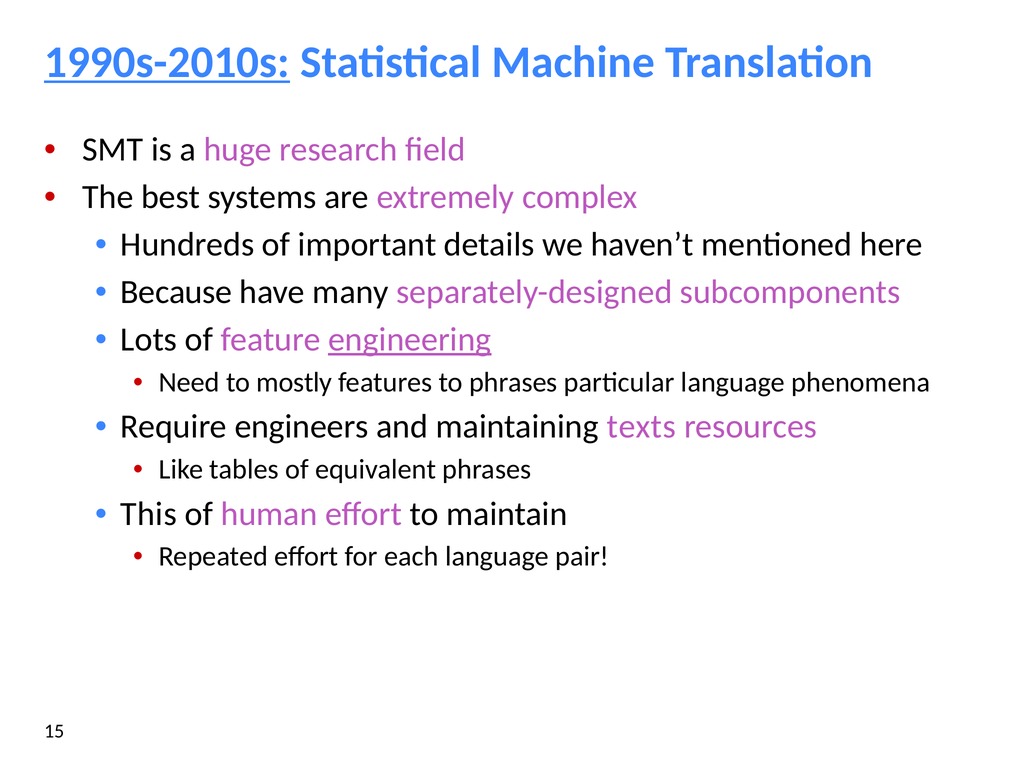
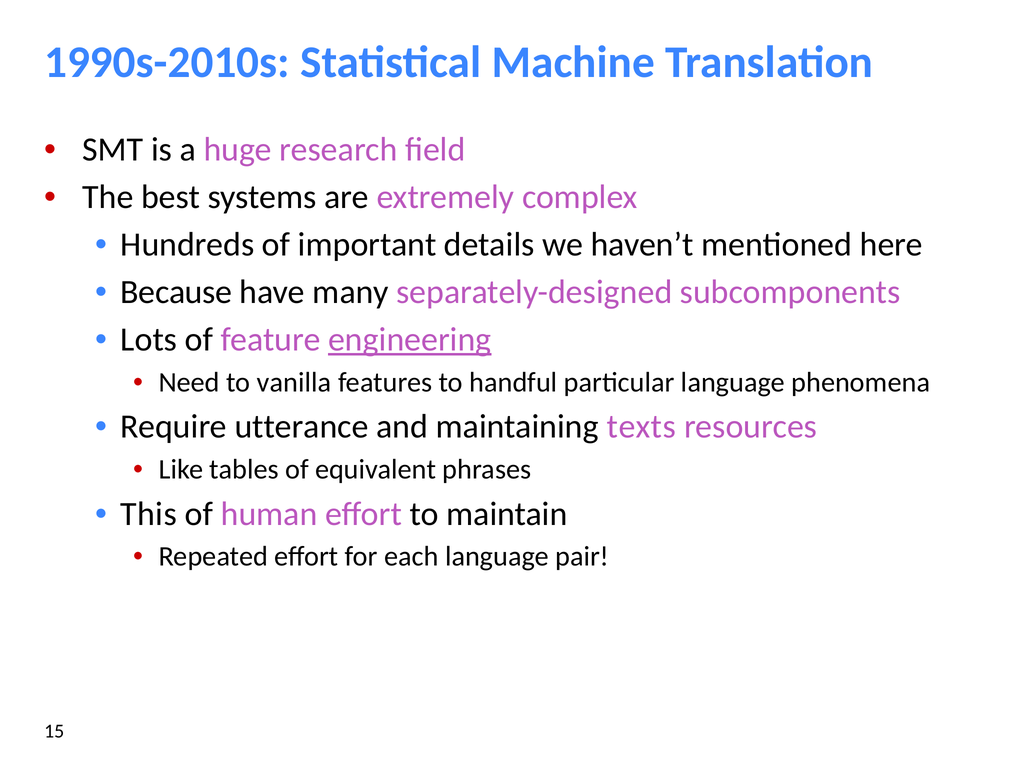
1990s-2010s underline: present -> none (167, 62)
mostly: mostly -> vanilla (294, 382)
to phrases: phrases -> handful (513, 382)
engineers: engineers -> utterance (302, 426)
